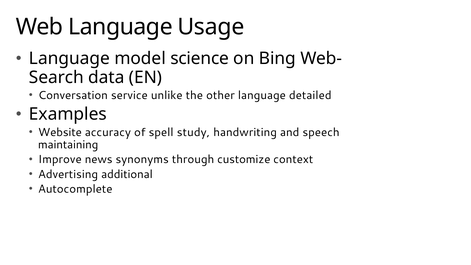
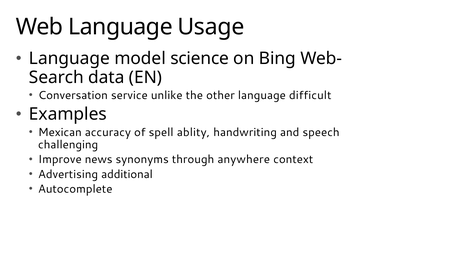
detailed: detailed -> difficult (310, 95)
Website: Website -> Mexican (60, 132)
study: study -> ablity (193, 132)
maintaining: maintaining -> challenging (68, 145)
customize: customize -> anywhere (244, 159)
